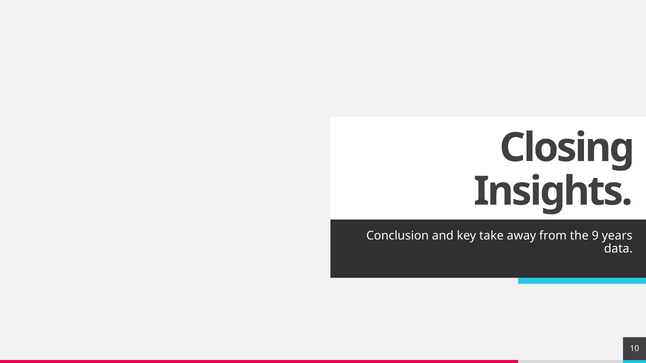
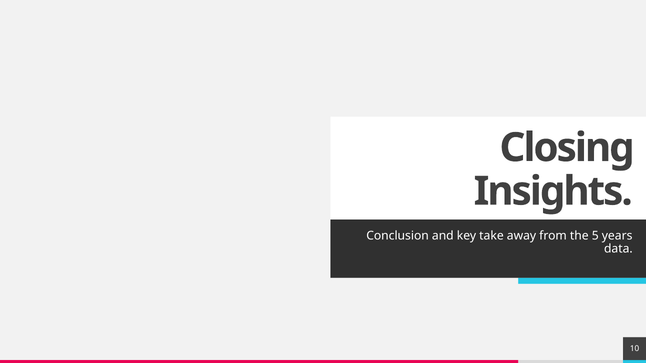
9: 9 -> 5 (595, 236)
